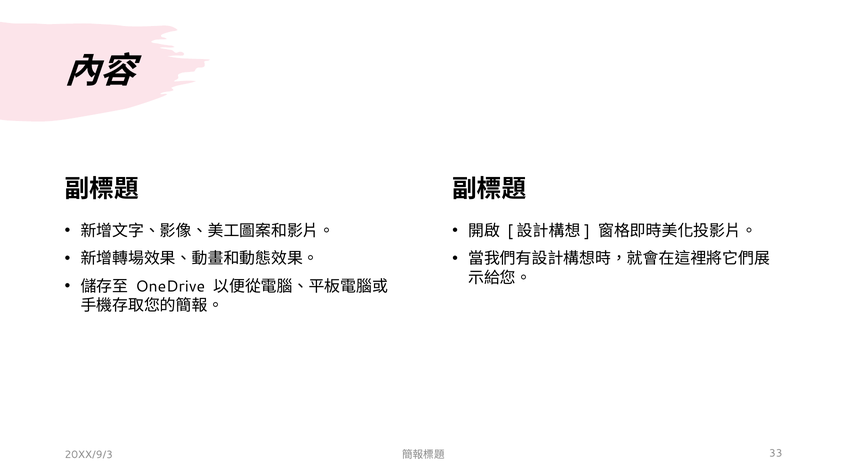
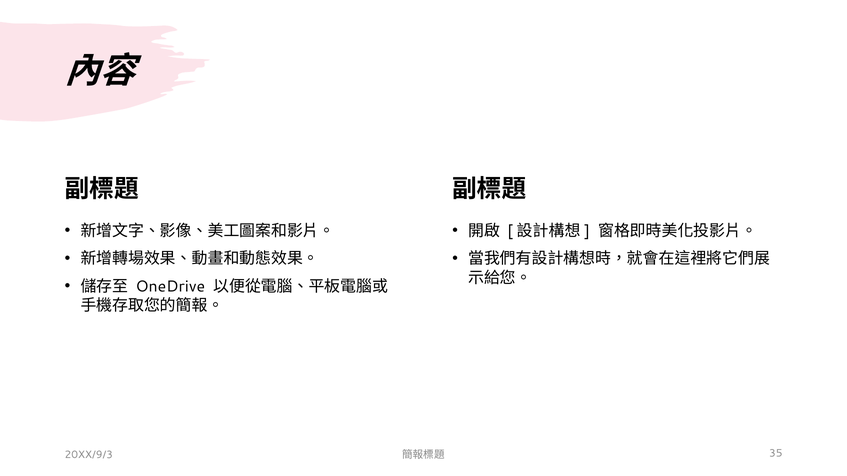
33: 33 -> 35 (776, 454)
